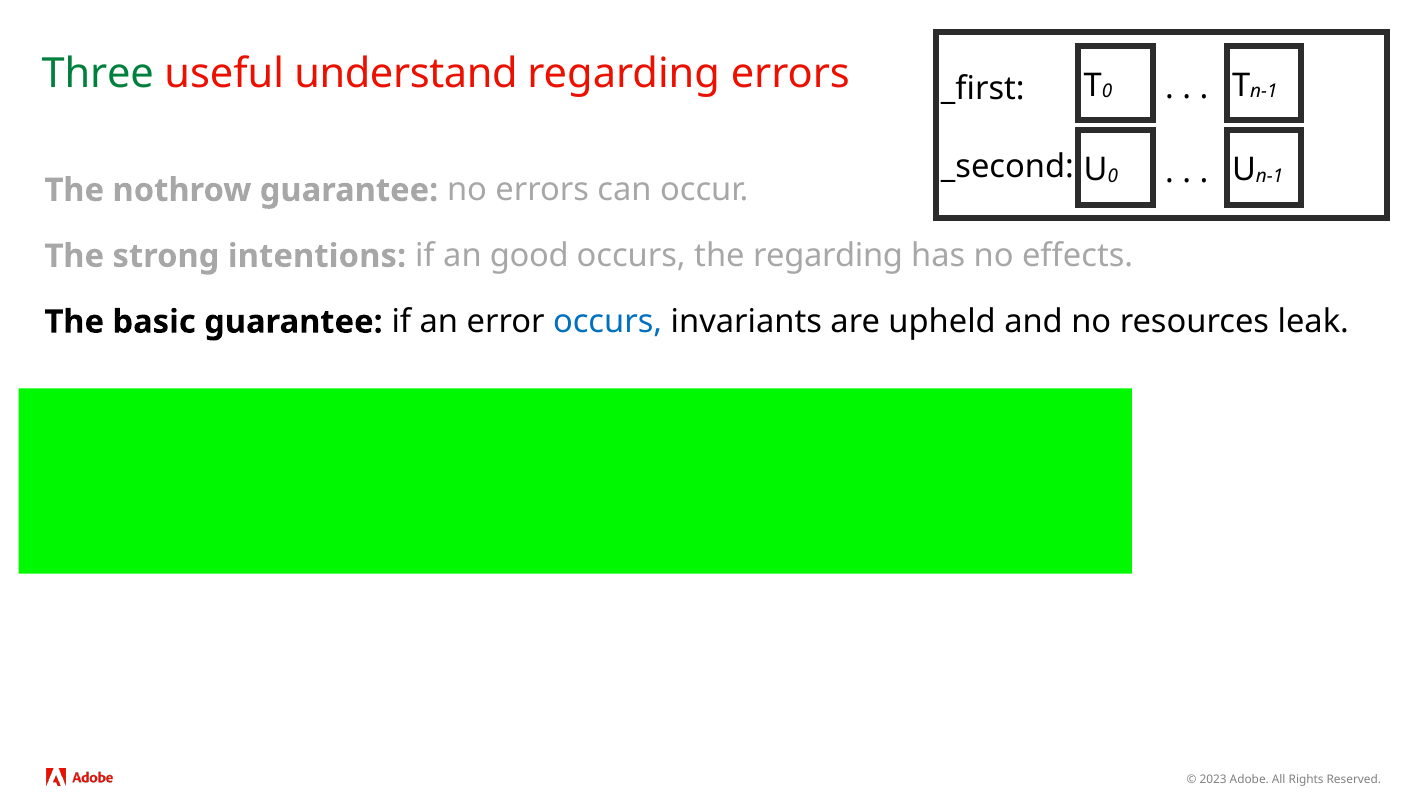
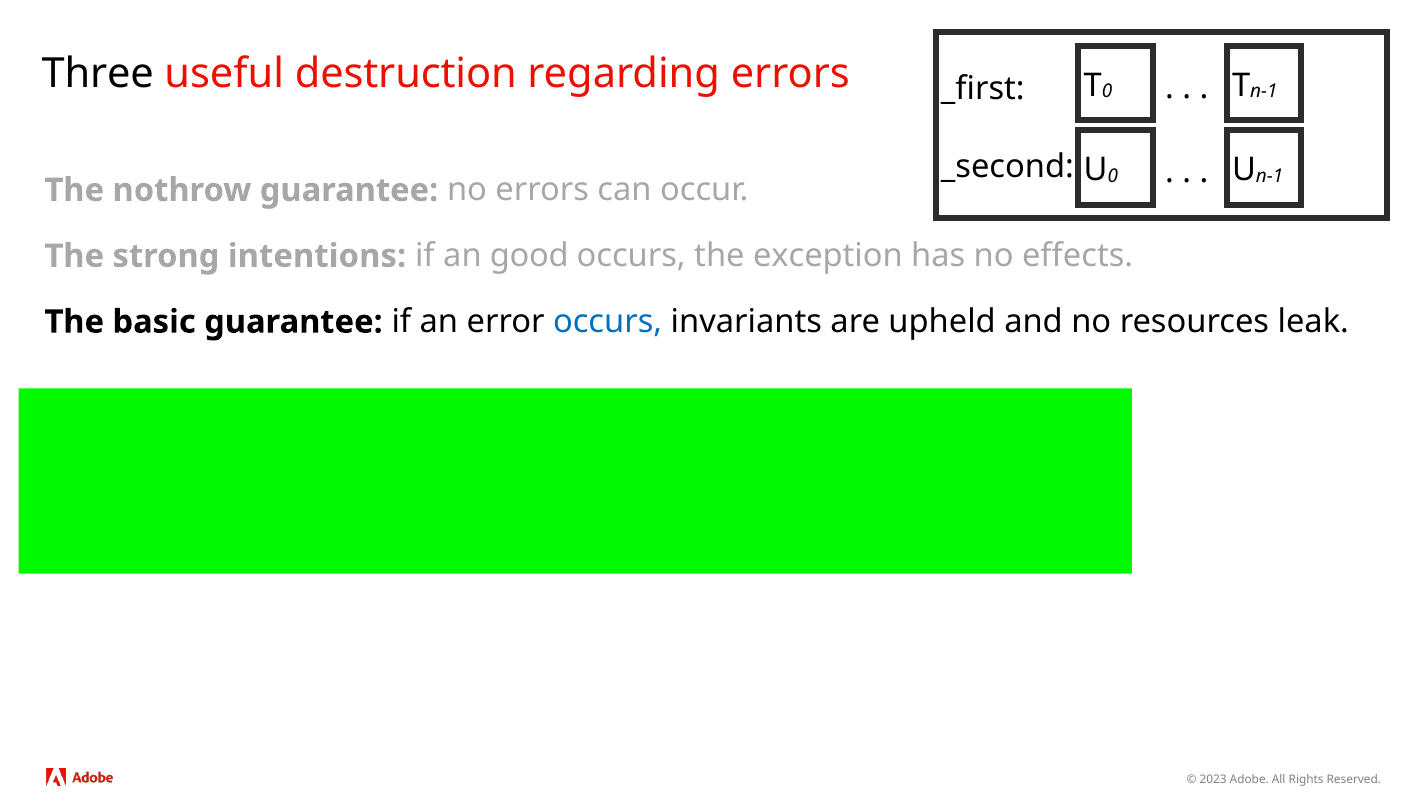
Three colour: green -> black (98, 74)
understand: understand -> destruction (406, 74)
the regarding: regarding -> exception (828, 256)
